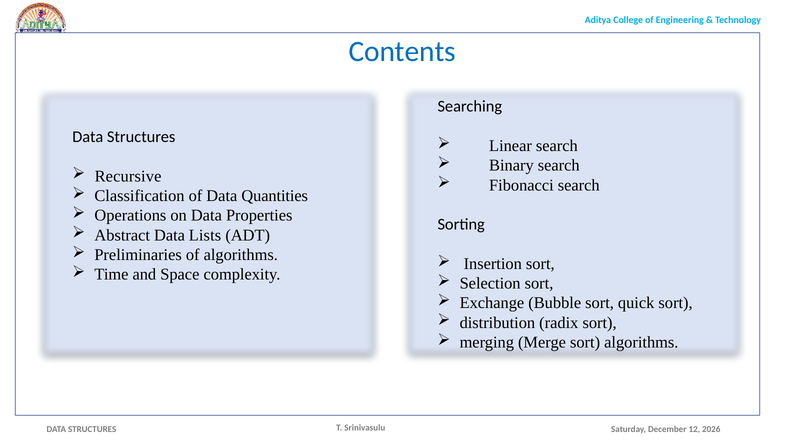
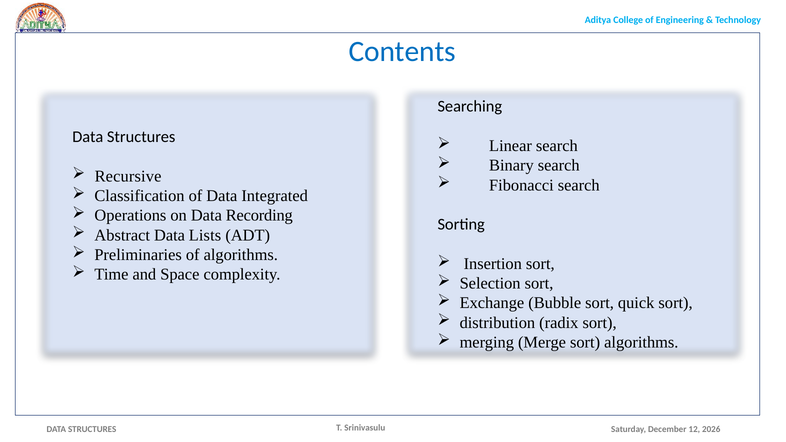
Quantities: Quantities -> Integrated (275, 196)
Properties: Properties -> Recording (259, 216)
